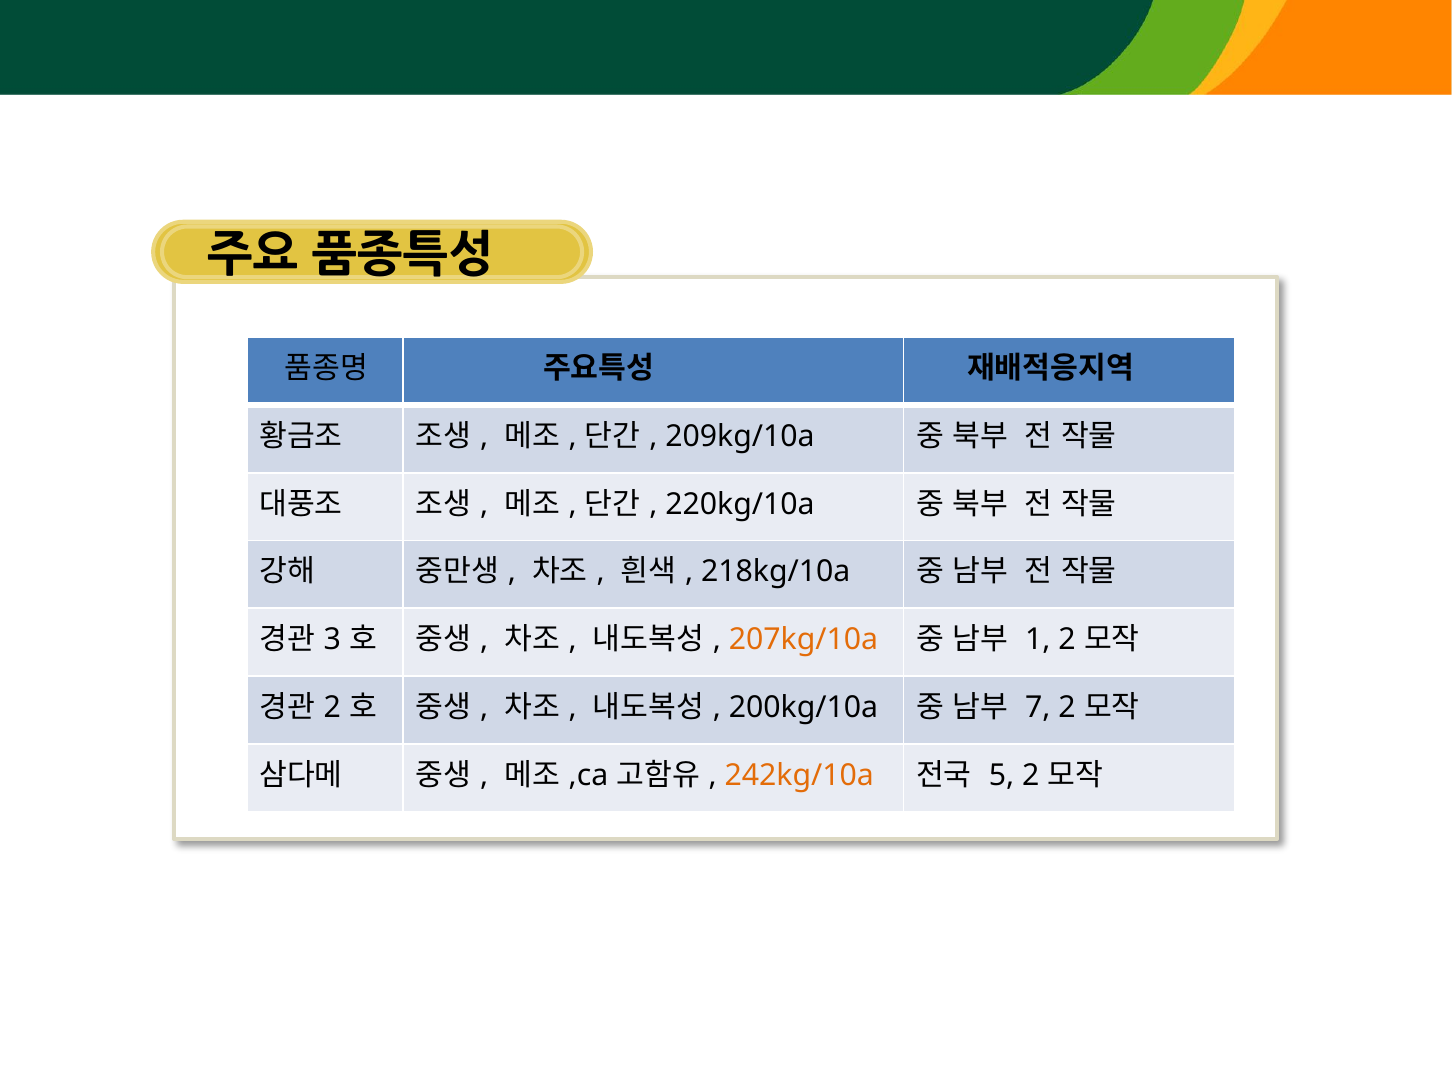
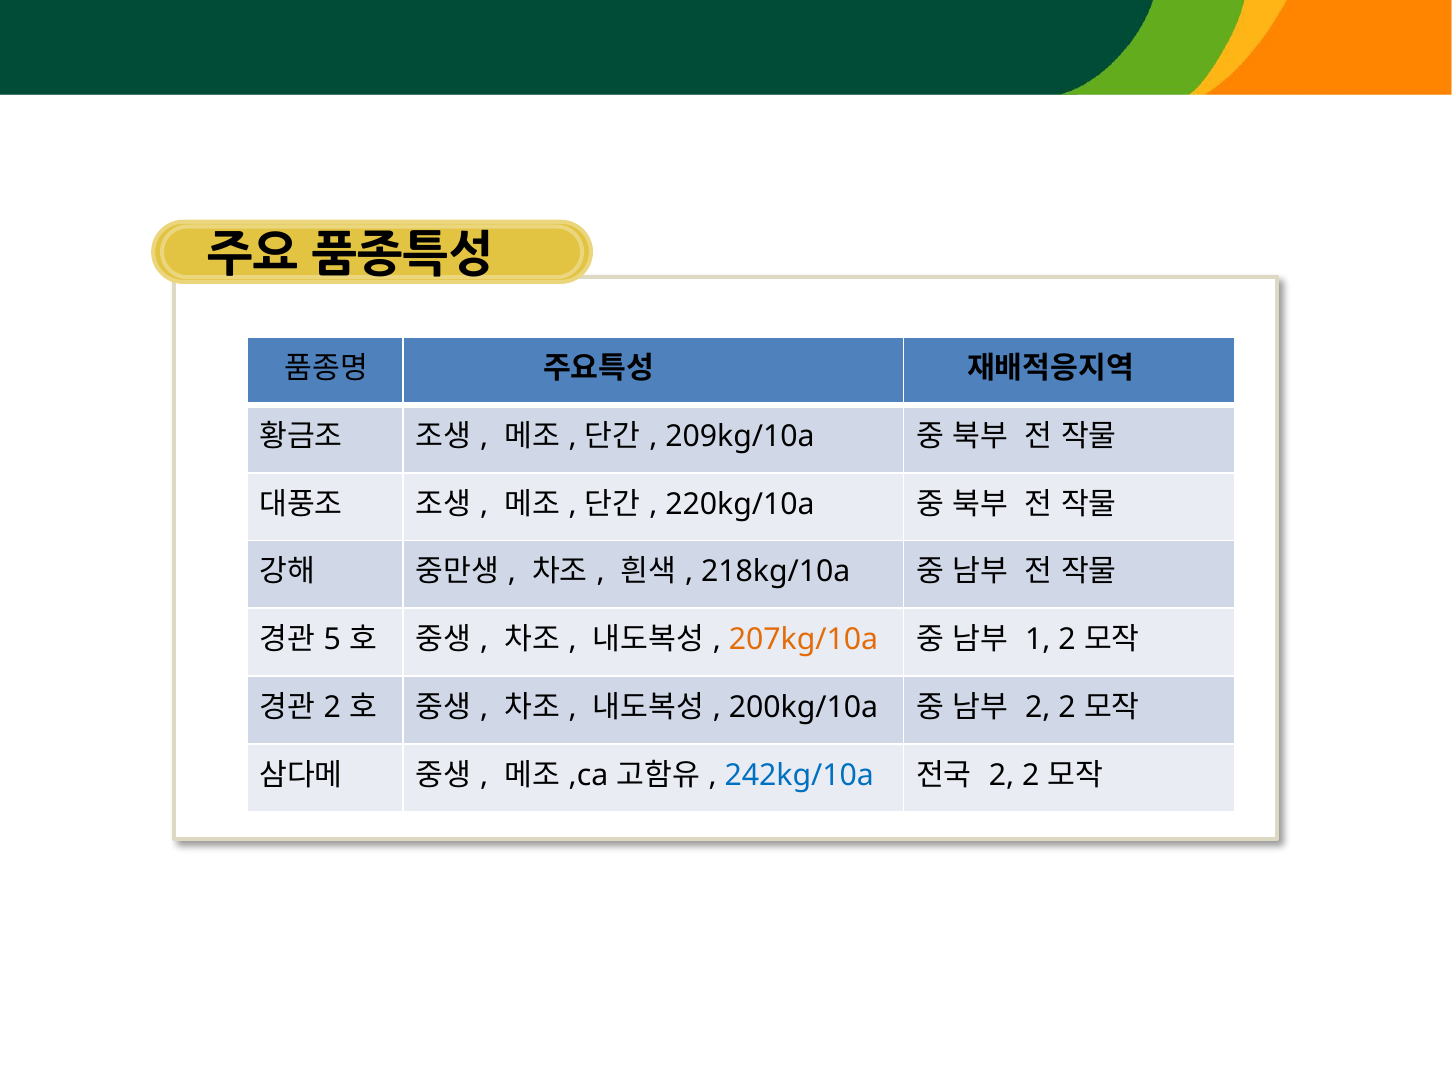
3: 3 -> 5 (332, 640)
7: 7 -> 2 (1038, 707)
242kg/10a colour: orange -> blue (799, 775)
5: 5 -> 2 (1002, 775)
